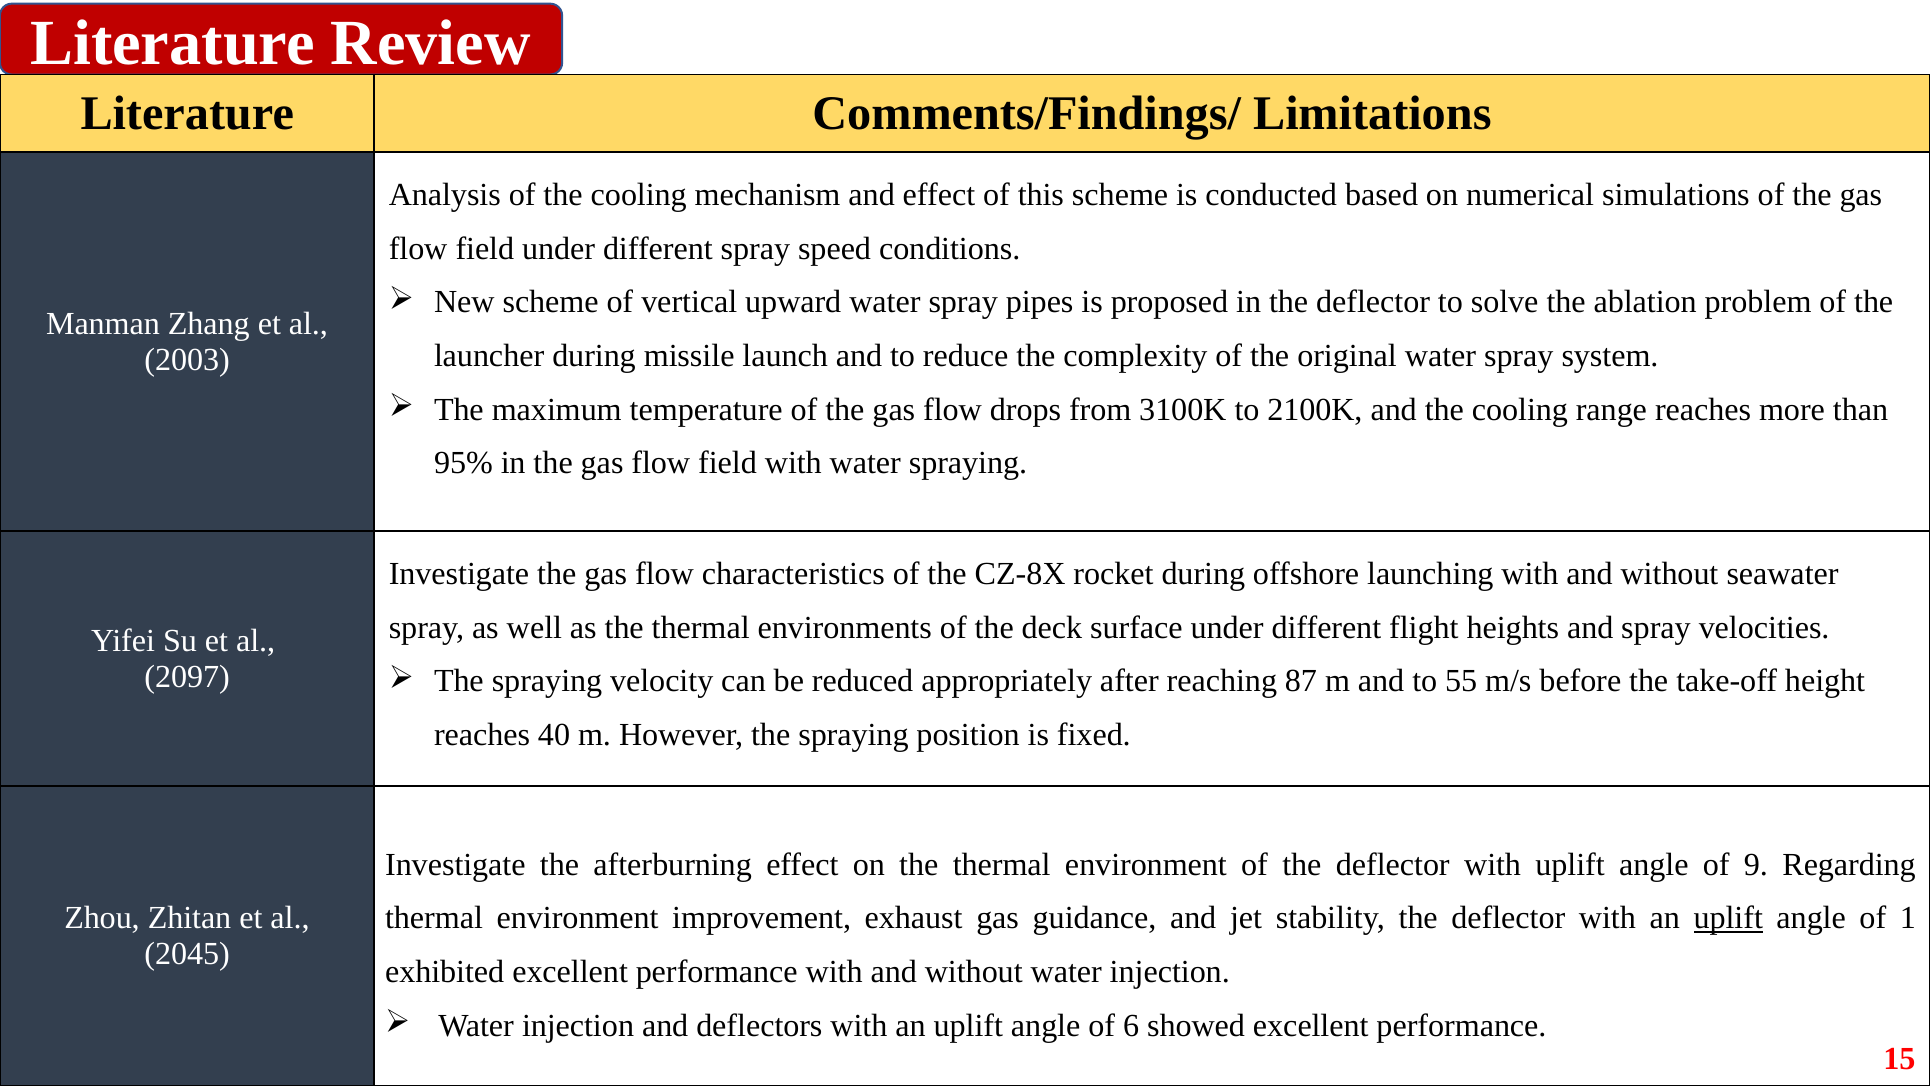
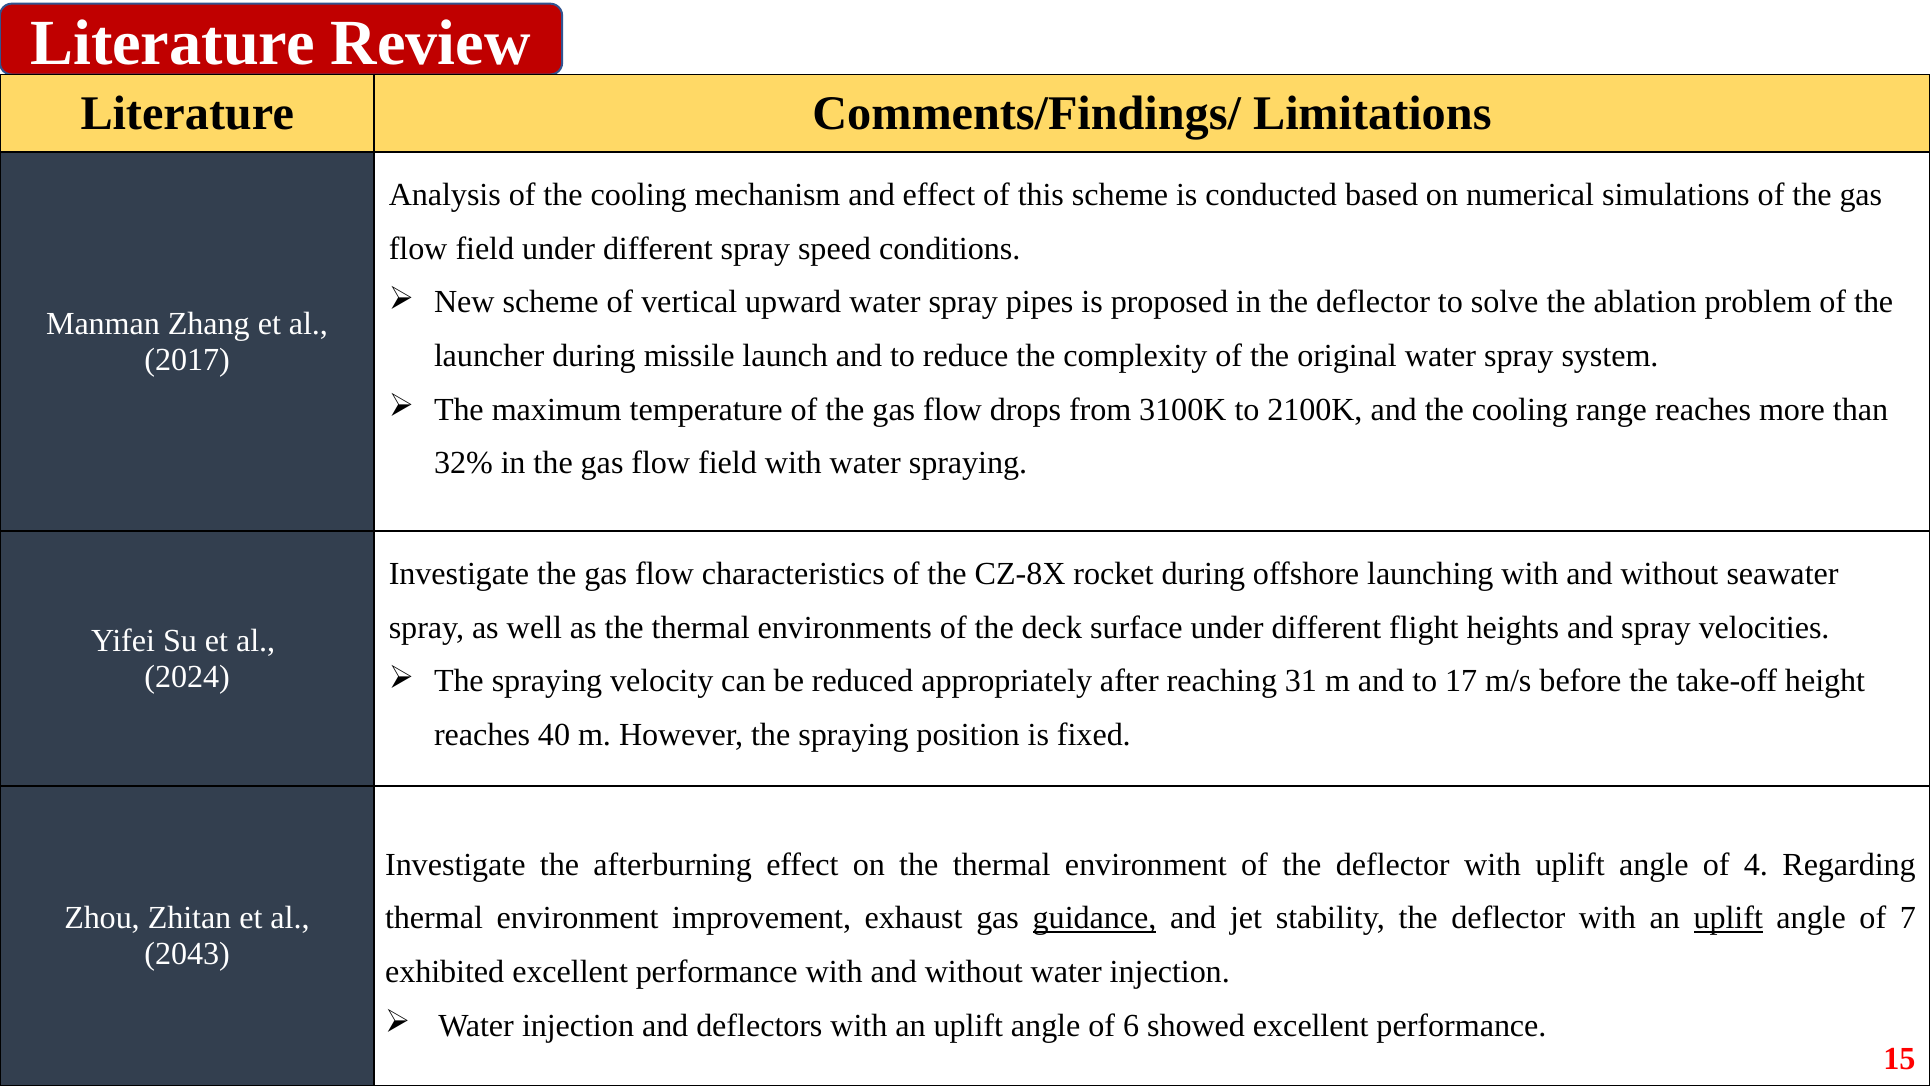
2003: 2003 -> 2017 (187, 359)
95%: 95% -> 32% (463, 463)
2097: 2097 -> 2024 (187, 676)
87: 87 -> 31 (1301, 681)
55: 55 -> 17 (1461, 681)
9: 9 -> 4 (1756, 864)
guidance underline: none -> present (1095, 918)
1: 1 -> 7 (1908, 918)
2045: 2045 -> 2043 (187, 954)
